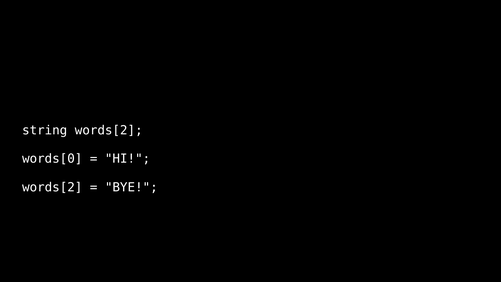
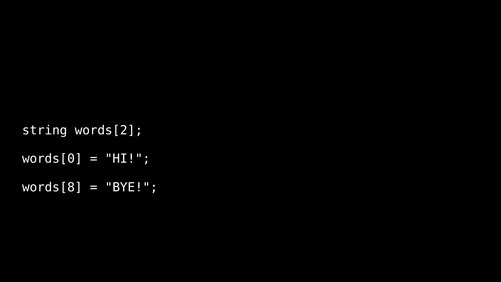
words[2: words[2 -> words[8 (52, 187)
